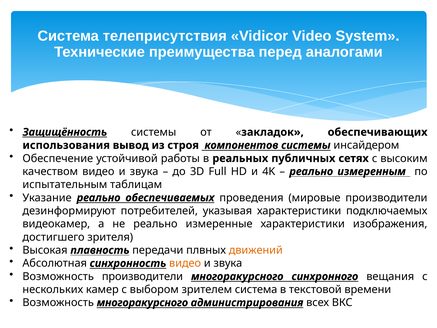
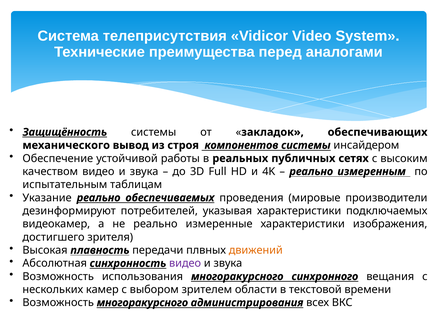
использования: использования -> механического (66, 145)
видео colour: orange -> purple (185, 263)
Возможность производители: производители -> использования (142, 276)
зрителем система: система -> области (256, 289)
